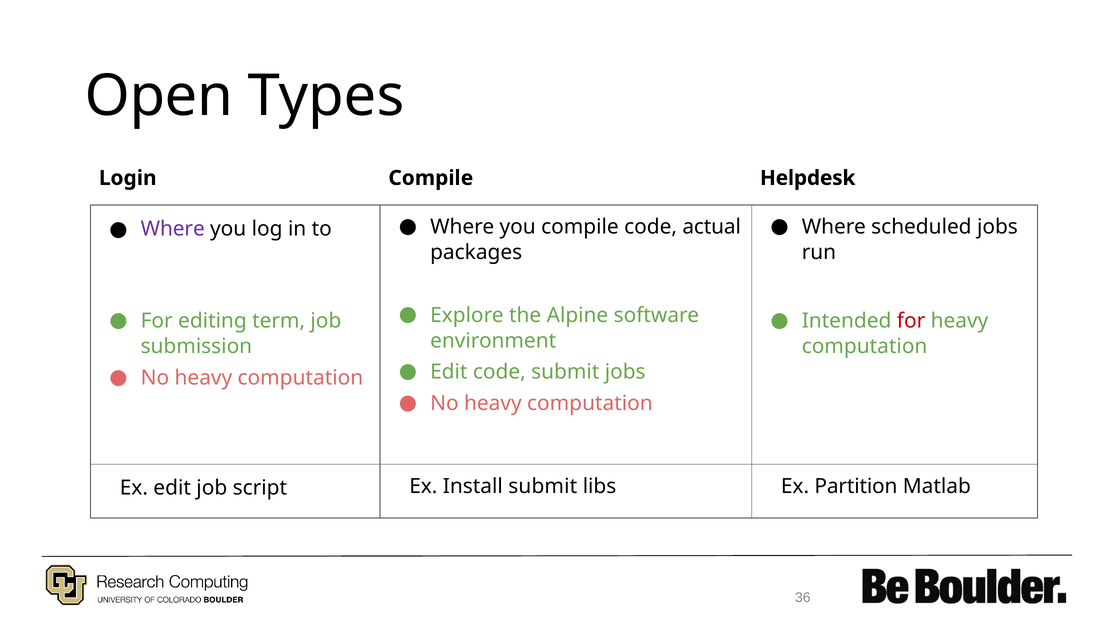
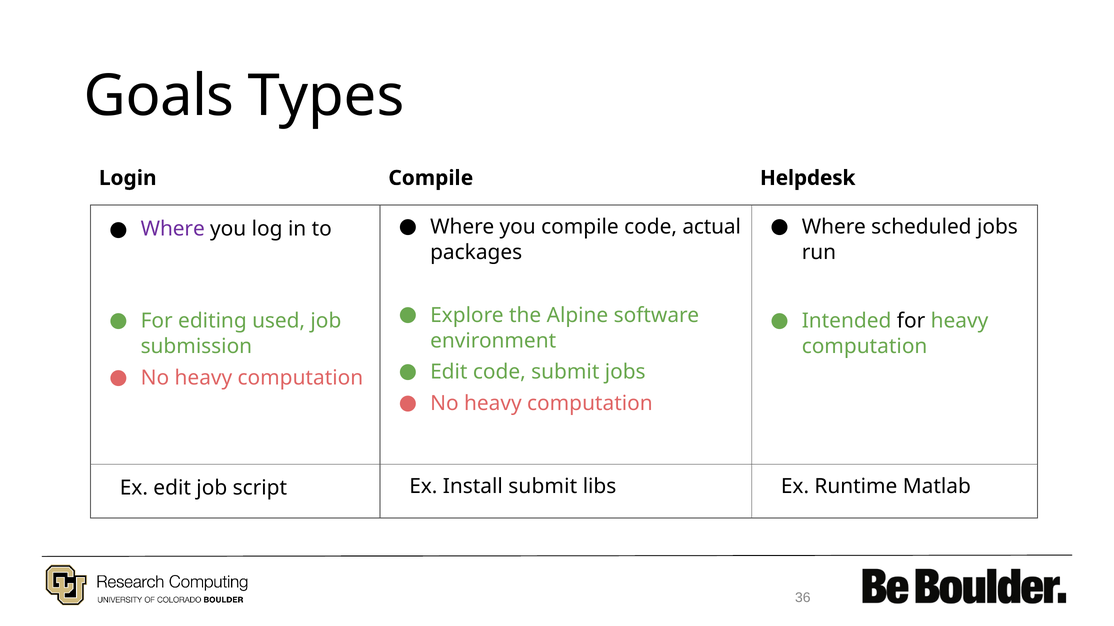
Open: Open -> Goals (159, 96)
term: term -> used (279, 321)
for colour: red -> black (911, 321)
Partition: Partition -> Runtime (856, 487)
